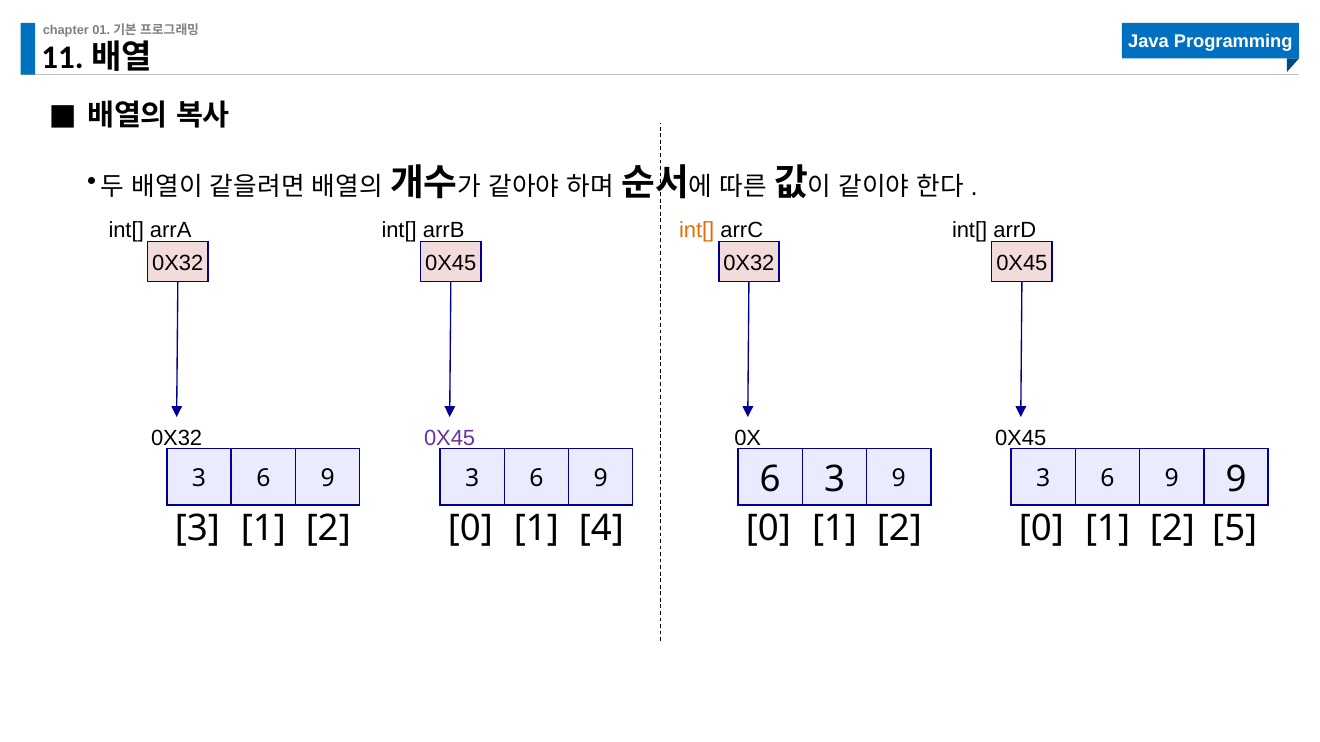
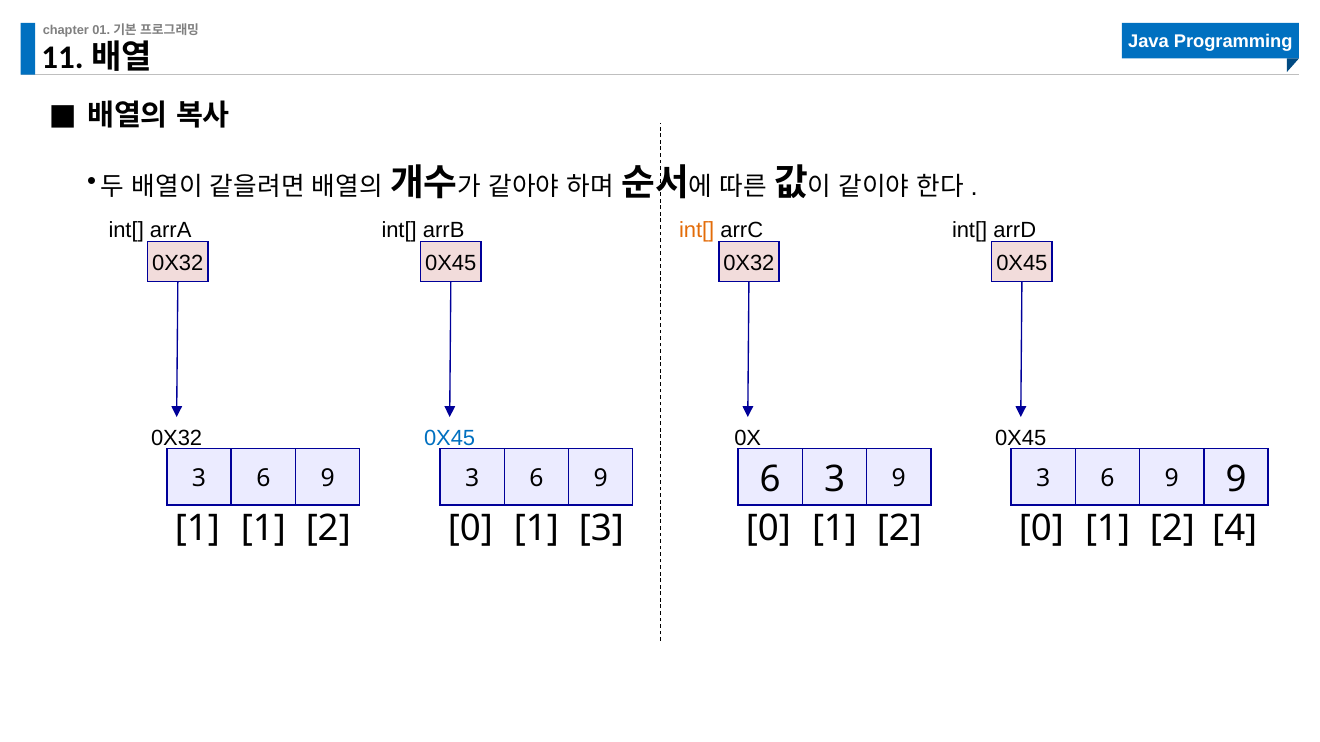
0X45 colour: purple -> blue (450, 438)
3: 3 -> 1 (197, 528)
1 4: 4 -> 3 (601, 528)
5: 5 -> 4 (1235, 528)
